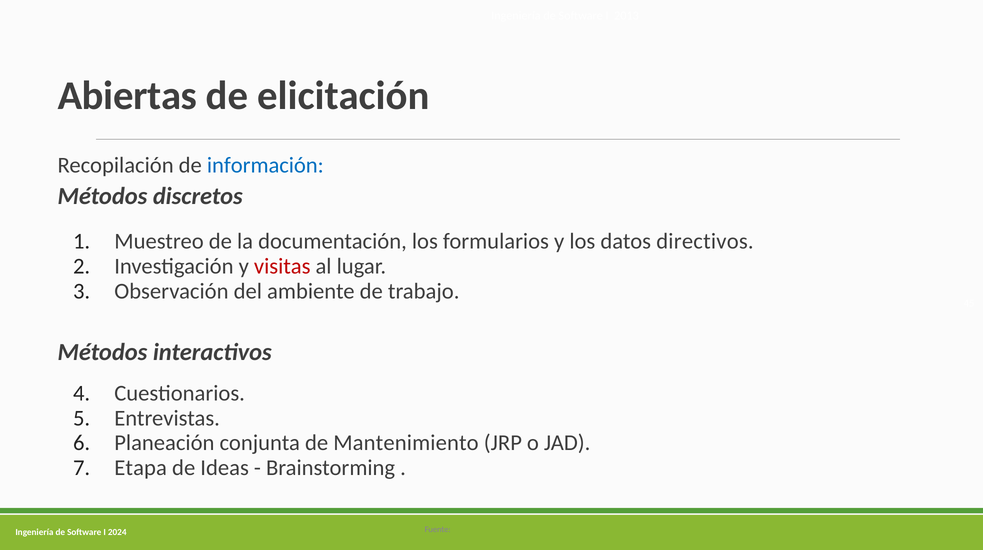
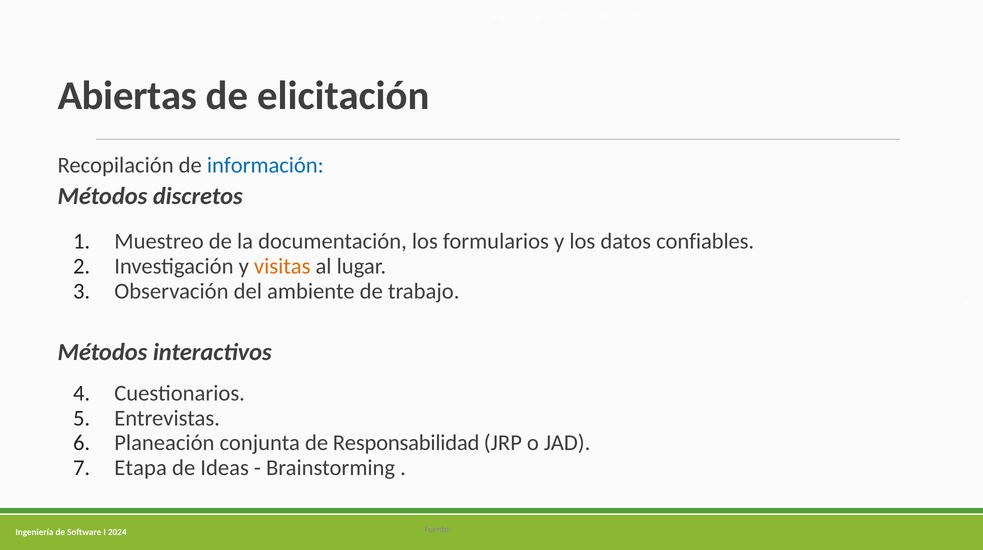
directivos: directivos -> confiables (705, 242)
visitas colour: red -> orange (282, 267)
Mantenimiento: Mantenimiento -> Responsabilidad (406, 444)
